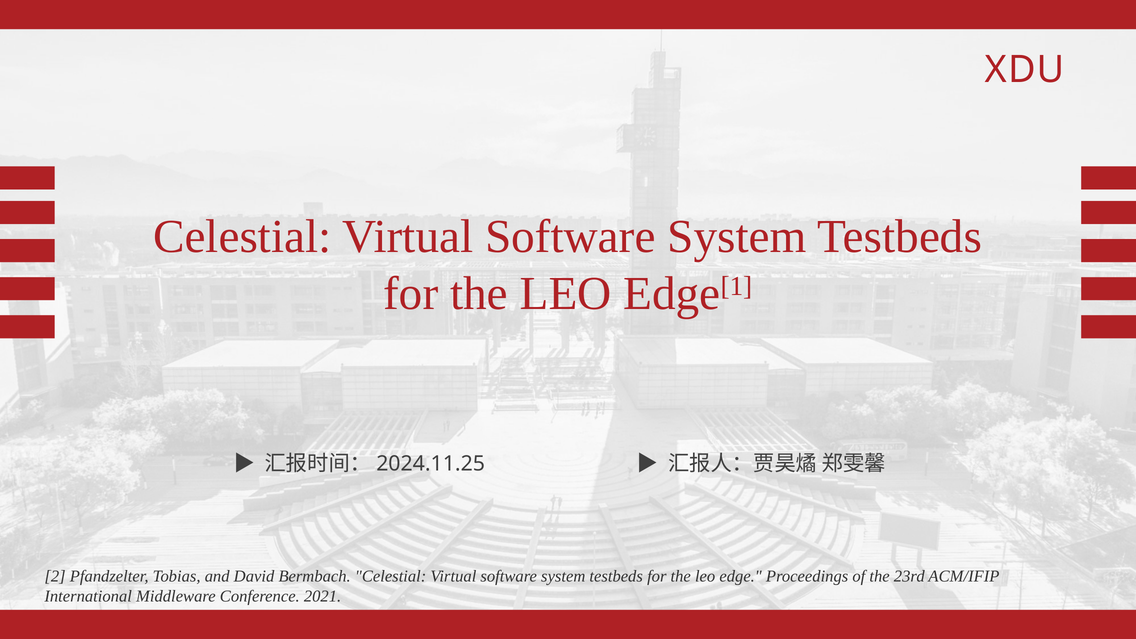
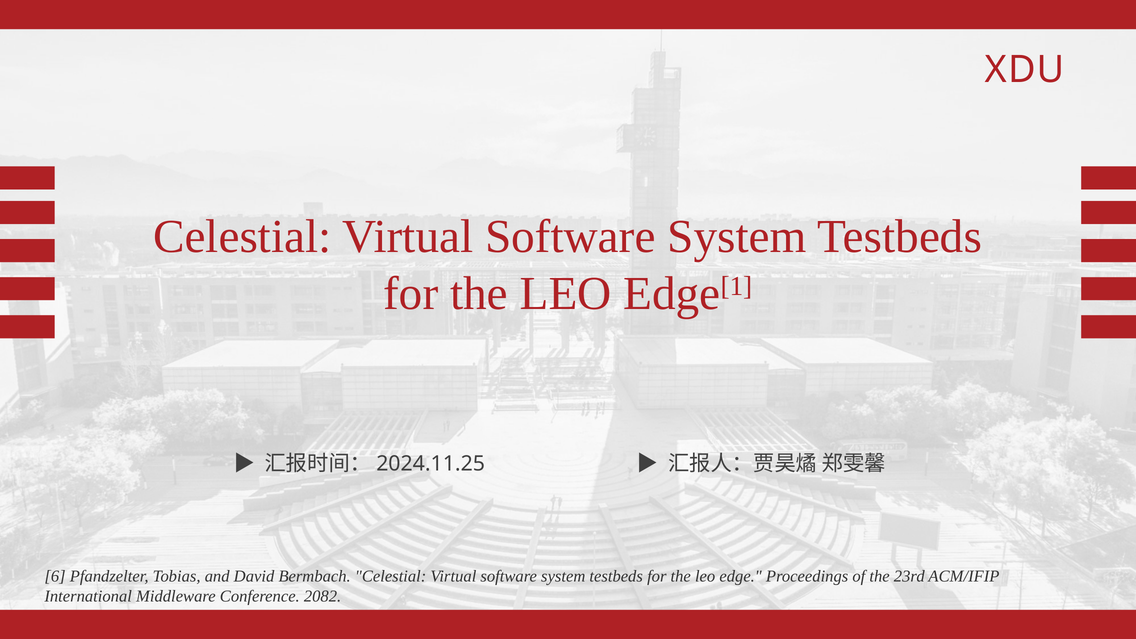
2: 2 -> 6 (55, 577)
2021: 2021 -> 2082 (323, 596)
